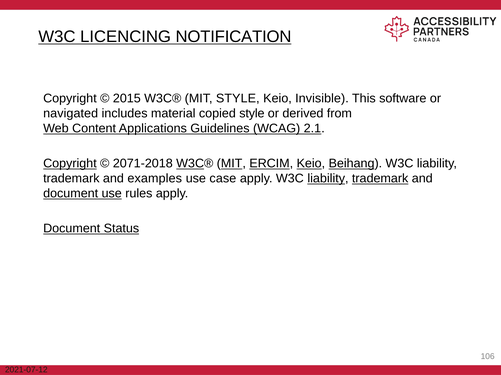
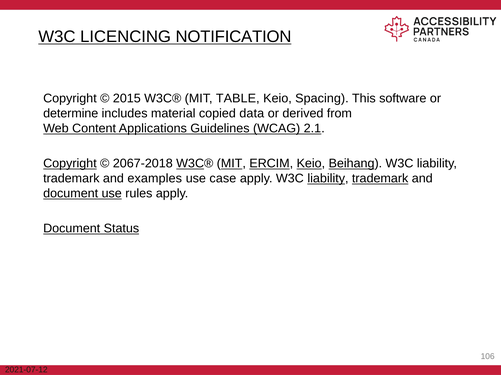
MIT STYLE: STYLE -> TABLE (238, 99)
Invisible: Invisible -> Spacing (322, 99)
navigated: navigated -> determine (71, 114)
copied style: style -> data (252, 114)
2071-2018: 2071-2018 -> 2067-2018 (143, 164)
